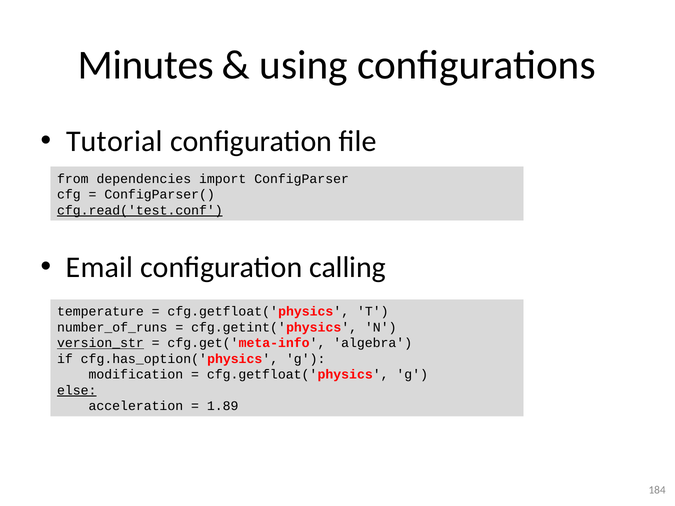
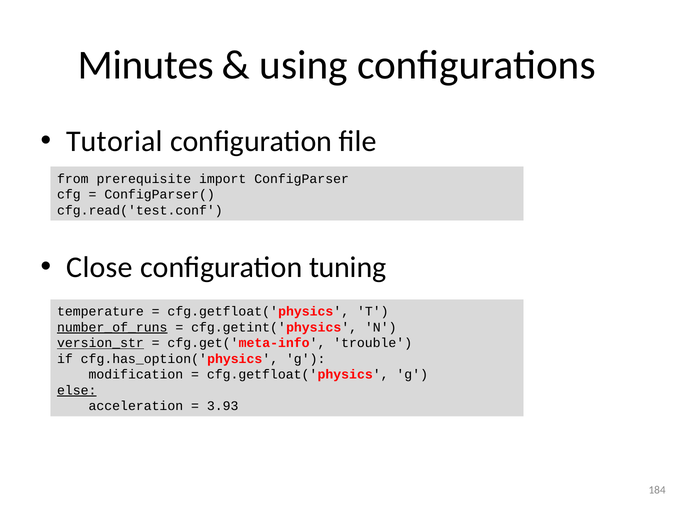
dependencies: dependencies -> prerequisite (144, 179)
cfg.read('test.conf underline: present -> none (140, 210)
Email: Email -> Close (100, 268)
calling: calling -> tuning (348, 268)
number_of_runs underline: none -> present (112, 327)
algebra: algebra -> trouble (373, 343)
1.89: 1.89 -> 3.93 (223, 406)
